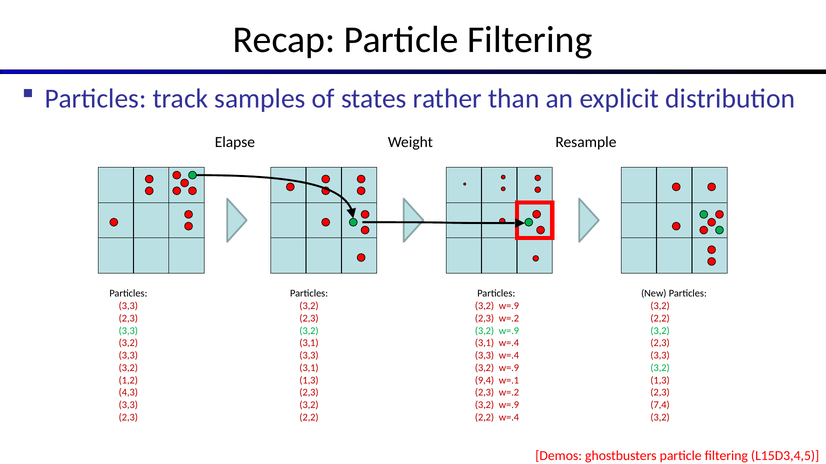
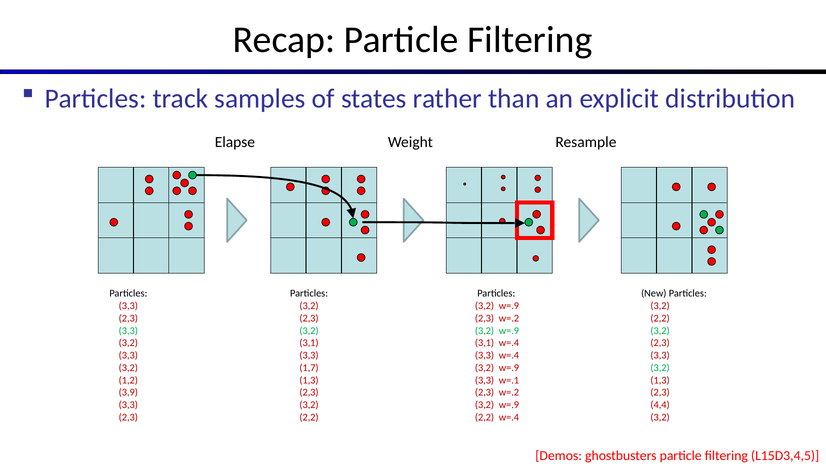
3,1: 3,1 -> 1,7 (309, 368)
9,4: 9,4 -> 3,3 (485, 381)
4,3: 4,3 -> 3,9 (128, 393)
7,4: 7,4 -> 4,4 (660, 405)
